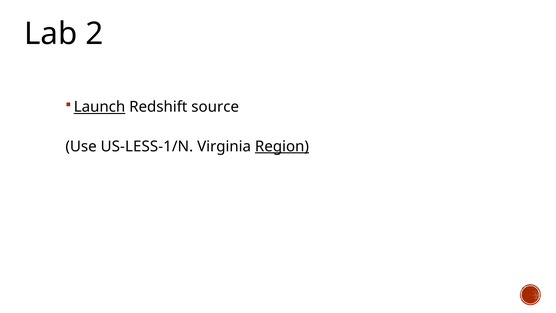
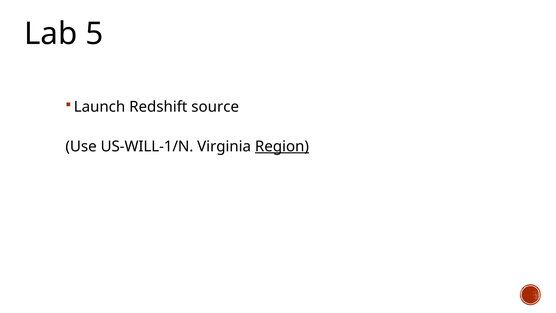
2: 2 -> 5 (94, 34)
Launch underline: present -> none (100, 107)
US-LESS-1/N: US-LESS-1/N -> US-WILL-1/N (147, 146)
